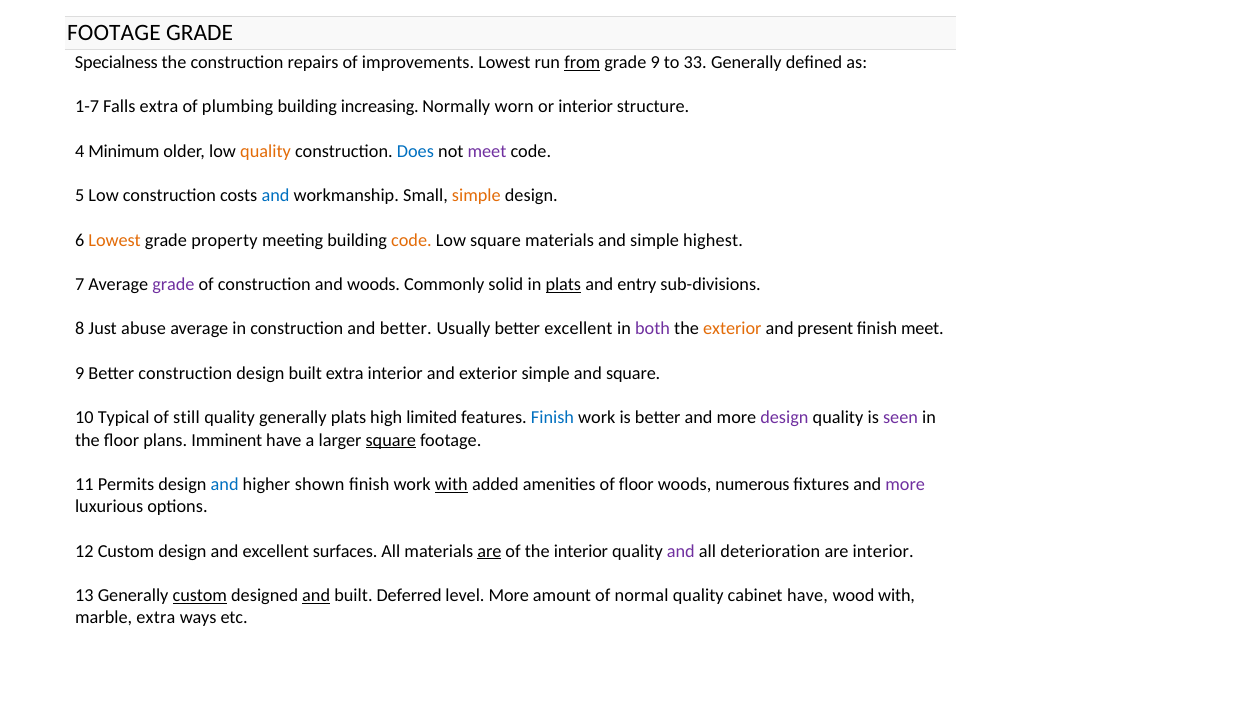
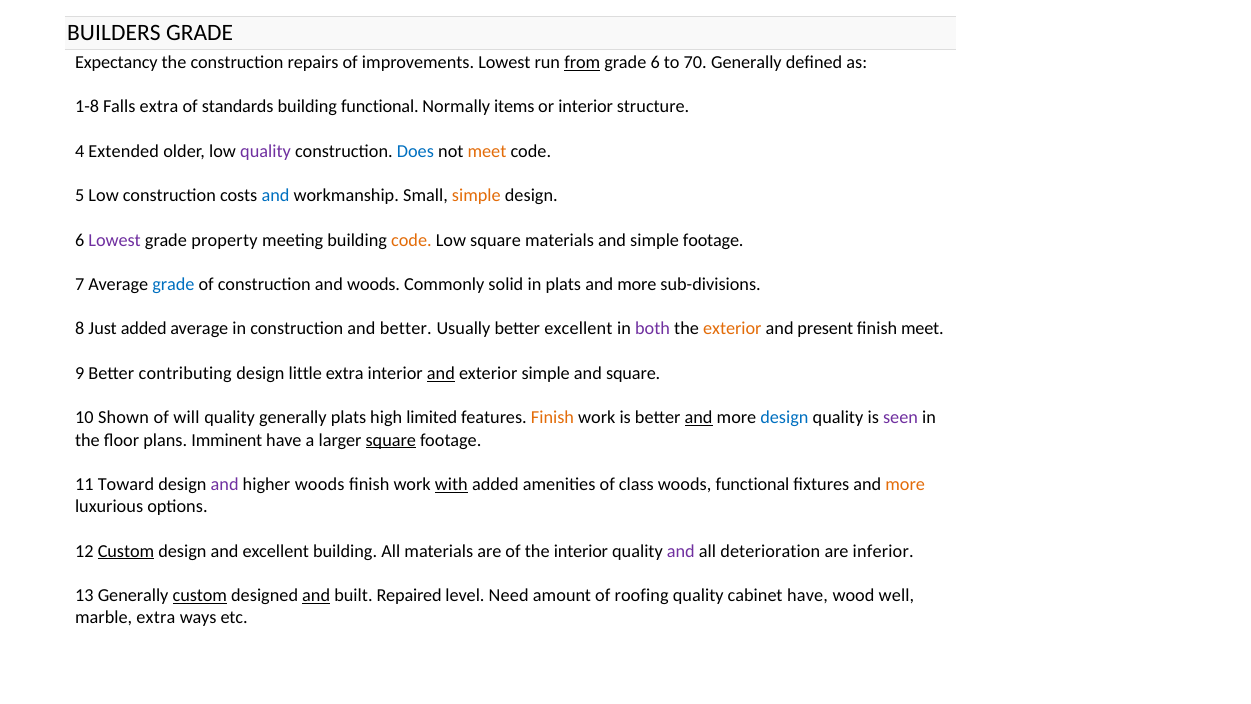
FOOTAGE: FOOTAGE -> BUILDERS (114, 33)
Specialness: Specialness -> Expectancy (116, 62)
grade 9: 9 -> 6 (655, 62)
33: 33 -> 70 (695, 62)
1-7: 1-7 -> 1-8 (87, 107)
plumbing: plumbing -> standards (238, 107)
building increasing: increasing -> functional (380, 107)
worn: worn -> items (514, 107)
Minimum: Minimum -> Extended (124, 151)
quality colour: orange -> purple (266, 151)
meet colour: purple -> orange (487, 151)
Lowest colour: orange -> purple (115, 240)
simple highest: highest -> footage (713, 240)
grade colour: purple -> blue (173, 284)
plats underline: present -> none (563, 284)
entry: entry -> more (637, 284)
Just abuse: abuse -> added (144, 329)
Better construction: construction -> contributing (185, 373)
design built: built -> little (305, 373)
and underline: none -> present (441, 373)
Typical: Typical -> Shown (124, 418)
still: still -> will (186, 418)
Finish colour: blue -> orange (552, 418)
and underline: none -> present (699, 418)
design colour: purple -> blue (784, 418)
Permits: Permits -> Toward (126, 484)
and colour: blue -> purple (225, 484)
higher shown: shown -> woods (320, 484)
of floor: floor -> class (636, 484)
woods numerous: numerous -> functional (752, 484)
more colour: purple -> orange (905, 484)
Custom underline: none -> present (126, 551)
excellent surfaces: surfaces -> building (345, 551)
are underline: present -> none (489, 551)
are interior: interior -> inferior (883, 551)
Deferred: Deferred -> Repaired (409, 595)
level More: More -> Need (509, 595)
normal: normal -> roofing (642, 595)
wood with: with -> well (896, 595)
